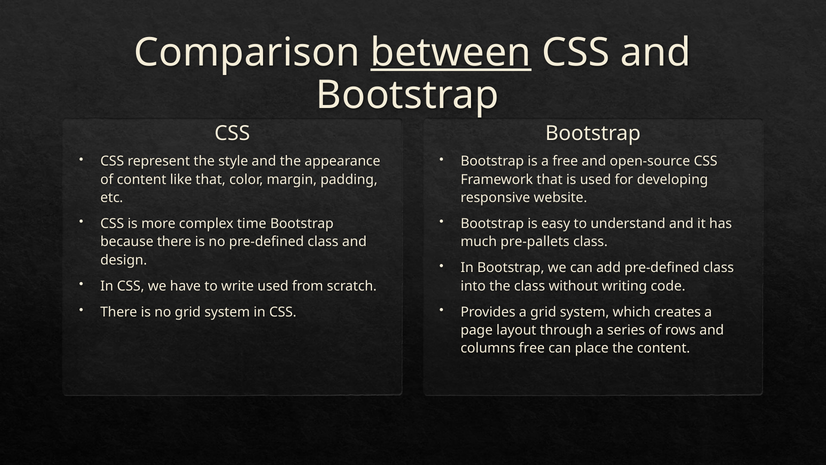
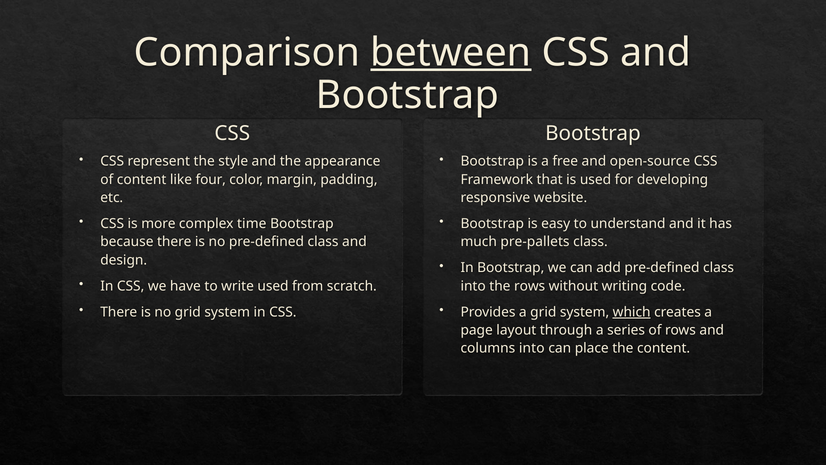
like that: that -> four (211, 179)
the class: class -> rows (530, 286)
which underline: none -> present (632, 312)
columns free: free -> into (532, 348)
